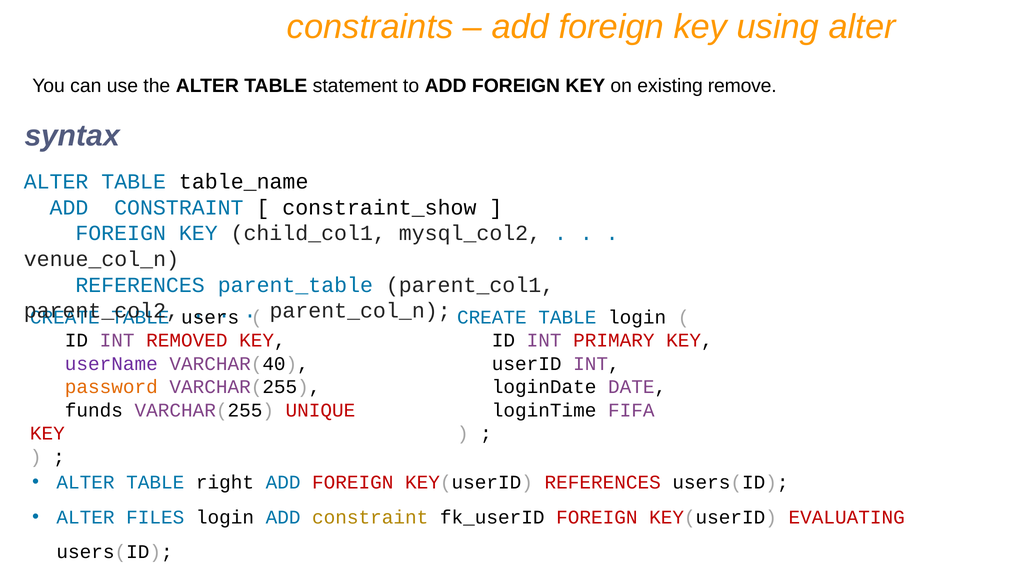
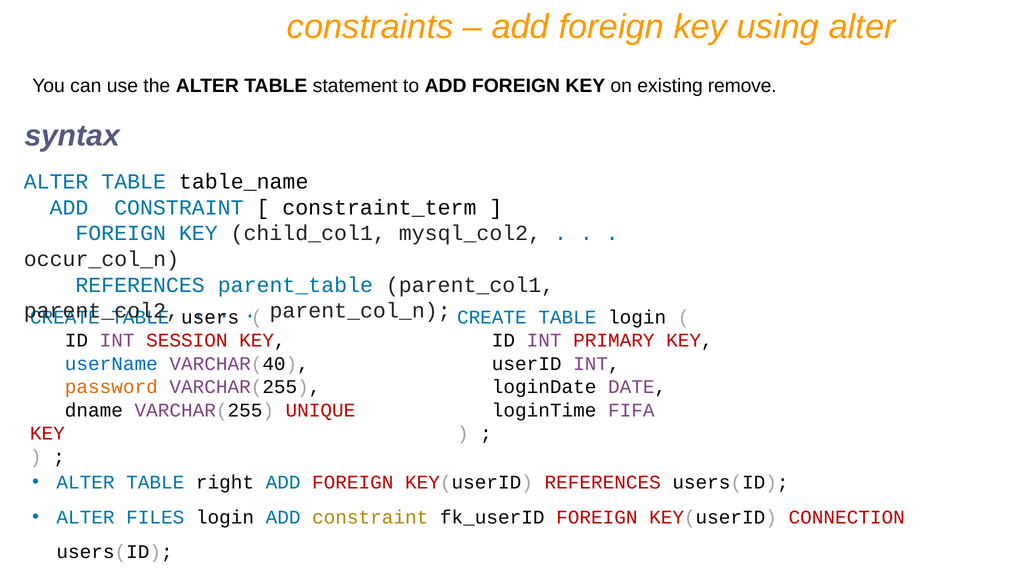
constraint_show: constraint_show -> constraint_term (379, 208)
venue_col_n: venue_col_n -> occur_col_n (101, 259)
REMOVED: REMOVED -> SESSION (187, 341)
userName colour: purple -> blue (111, 364)
funds: funds -> dname (94, 410)
EVALUATING: EVALUATING -> CONNECTION (847, 517)
